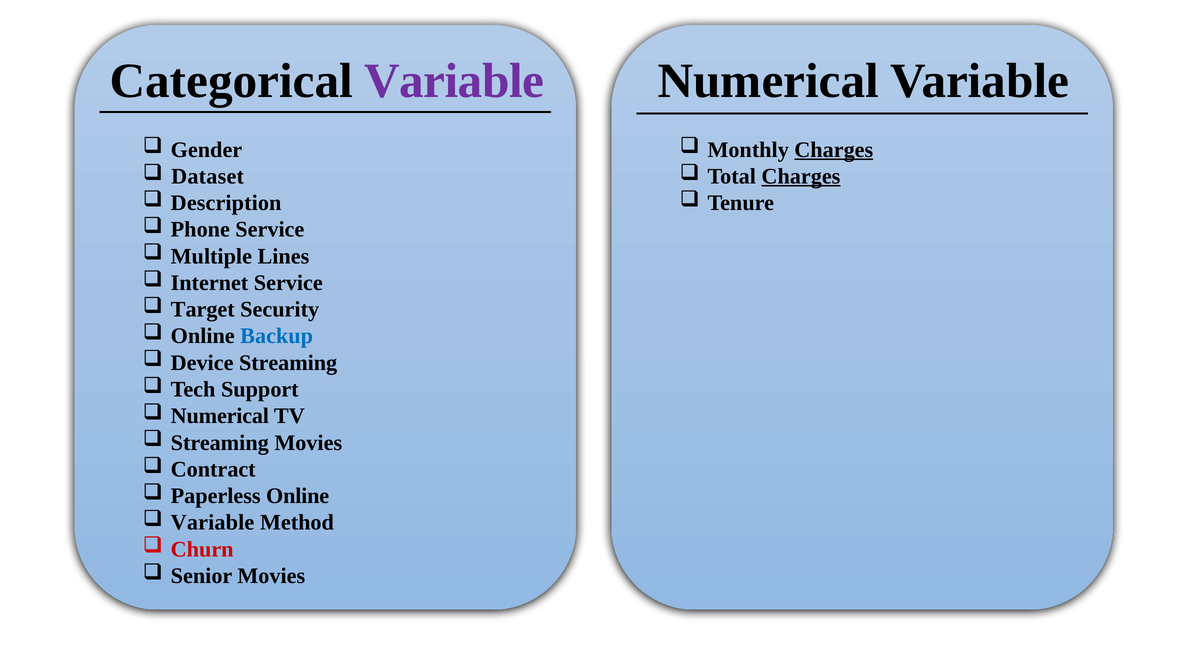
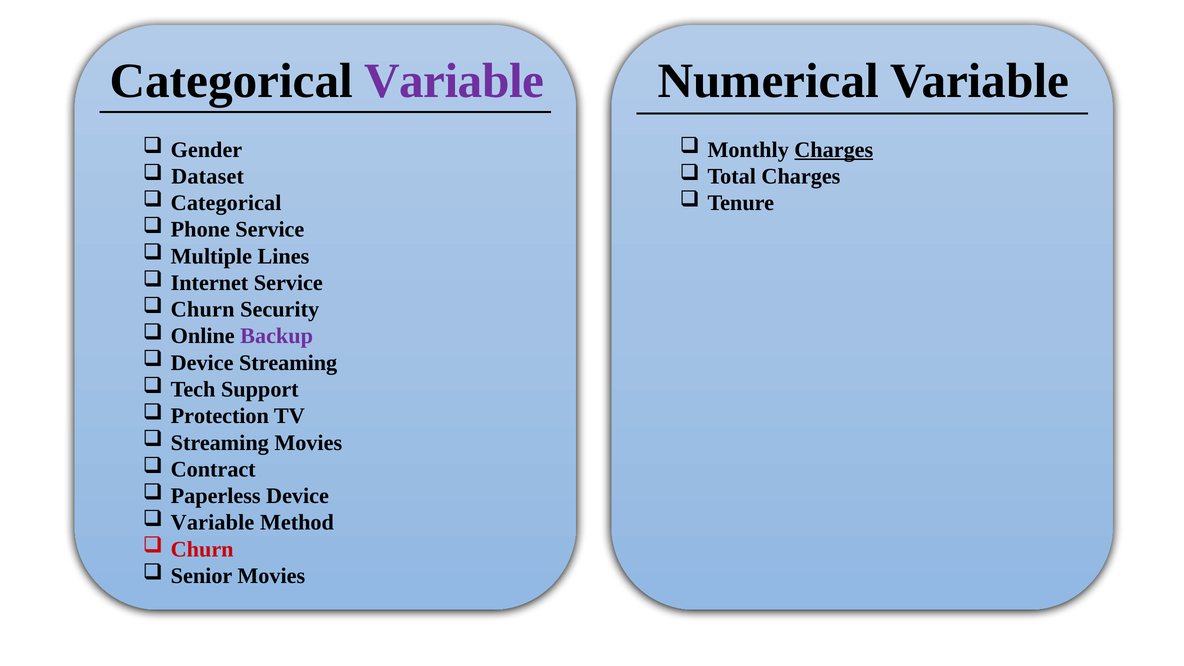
Charges underline: present -> none (801, 176)
Description: Description -> Categorical (226, 203)
Target: Target -> Churn (203, 310)
Backup colour: blue -> purple (277, 336)
Numerical: Numerical -> Protection (220, 416)
Paperless Online: Online -> Device (298, 496)
